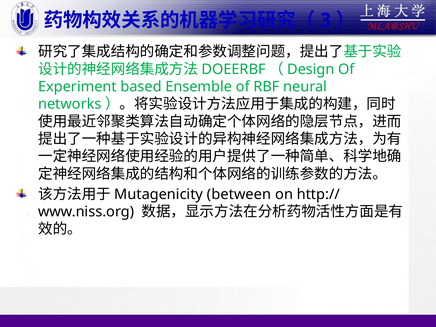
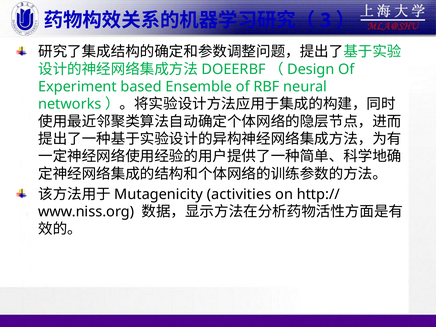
between: between -> activities (239, 194)
